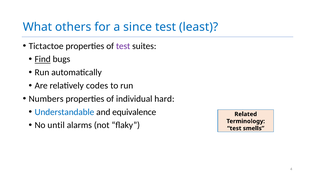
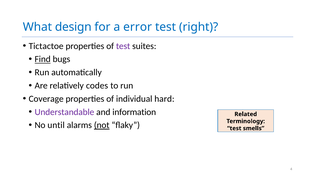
others: others -> design (73, 27)
since: since -> error (138, 27)
least: least -> right (199, 27)
Numbers: Numbers -> Coverage (46, 99)
Understandable colour: blue -> purple (64, 112)
equivalence: equivalence -> information (134, 112)
not underline: none -> present (102, 125)
